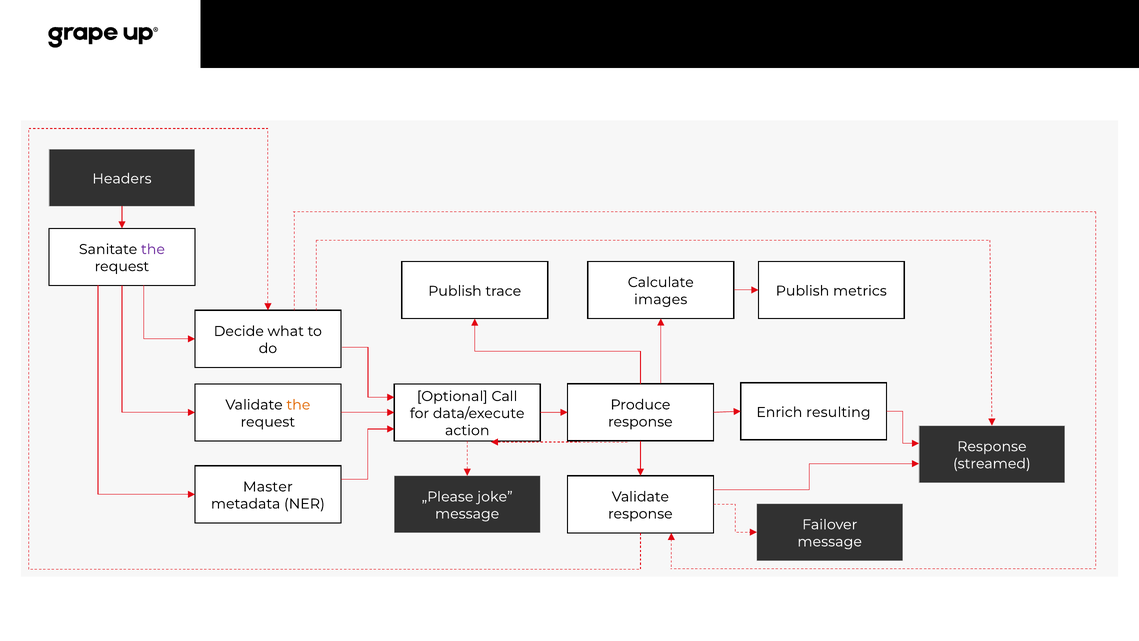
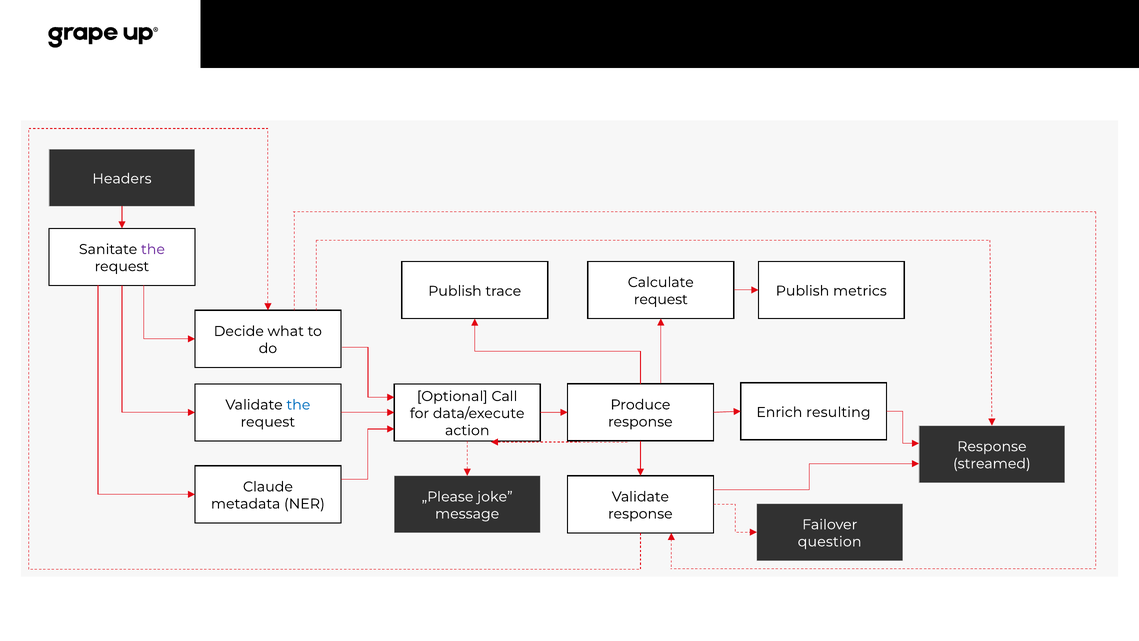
images: images -> request (661, 299)
the colour: orange -> blue (298, 405)
Master: Master -> Claude (268, 487)
message: message -> question (830, 541)
